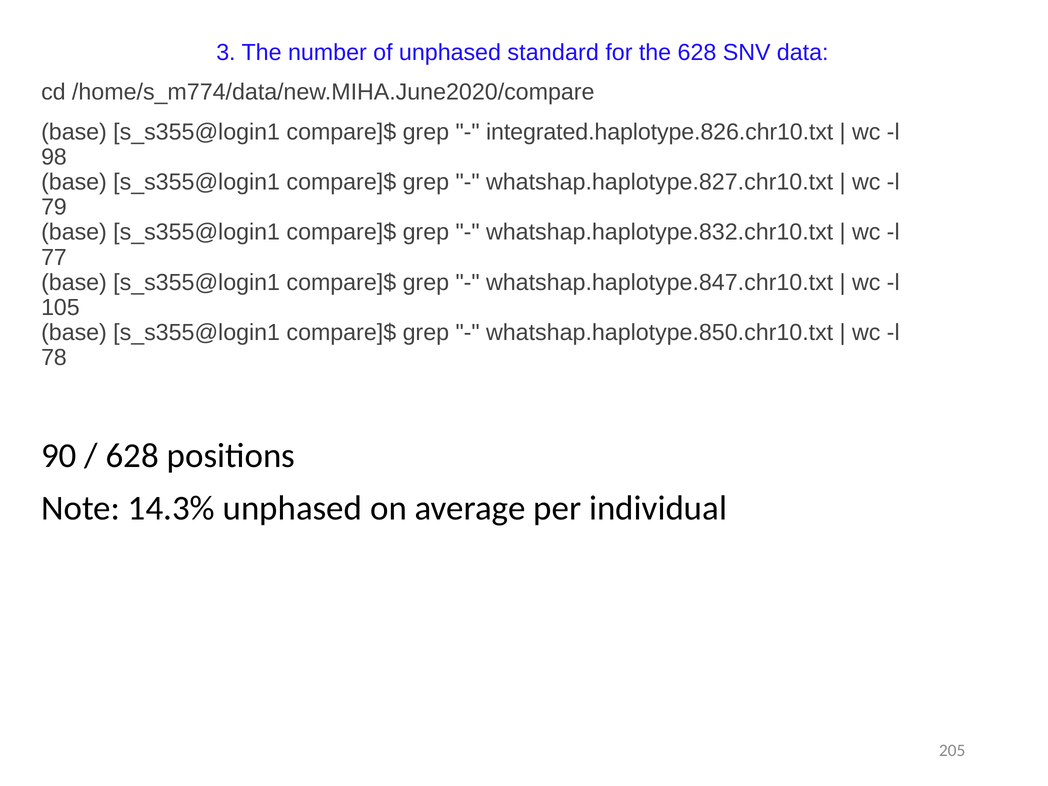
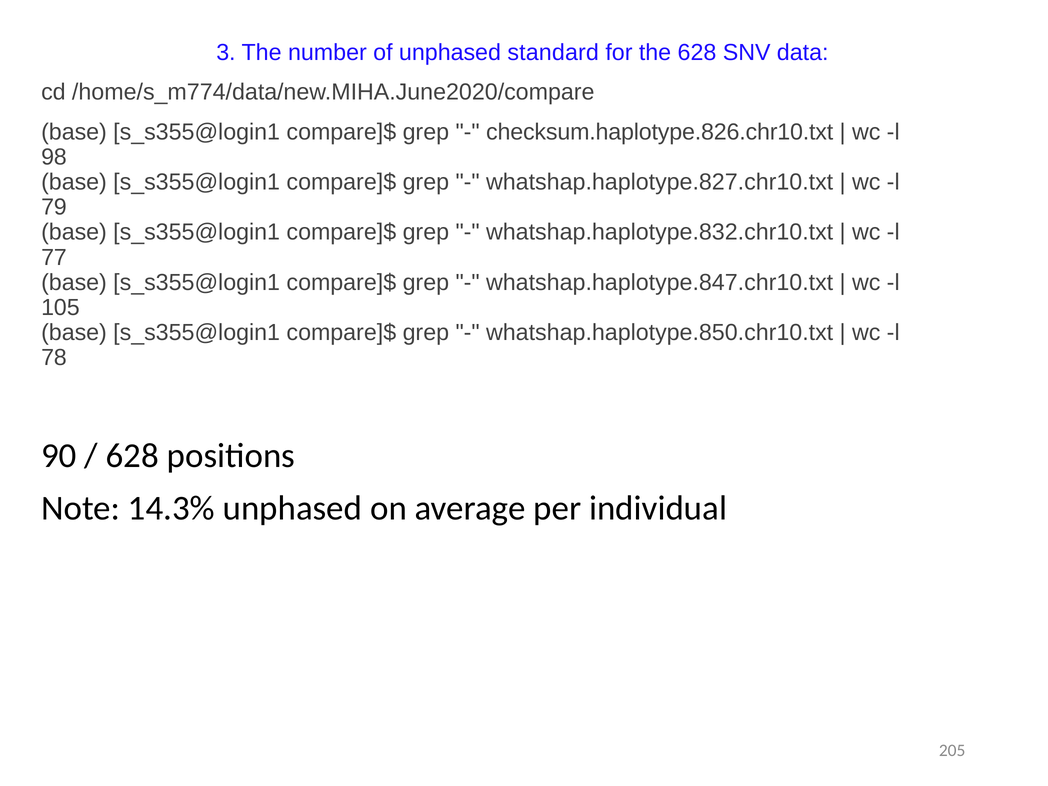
integrated.haplotype.826.chr10.txt: integrated.haplotype.826.chr10.txt -> checksum.haplotype.826.chr10.txt (660, 132)
